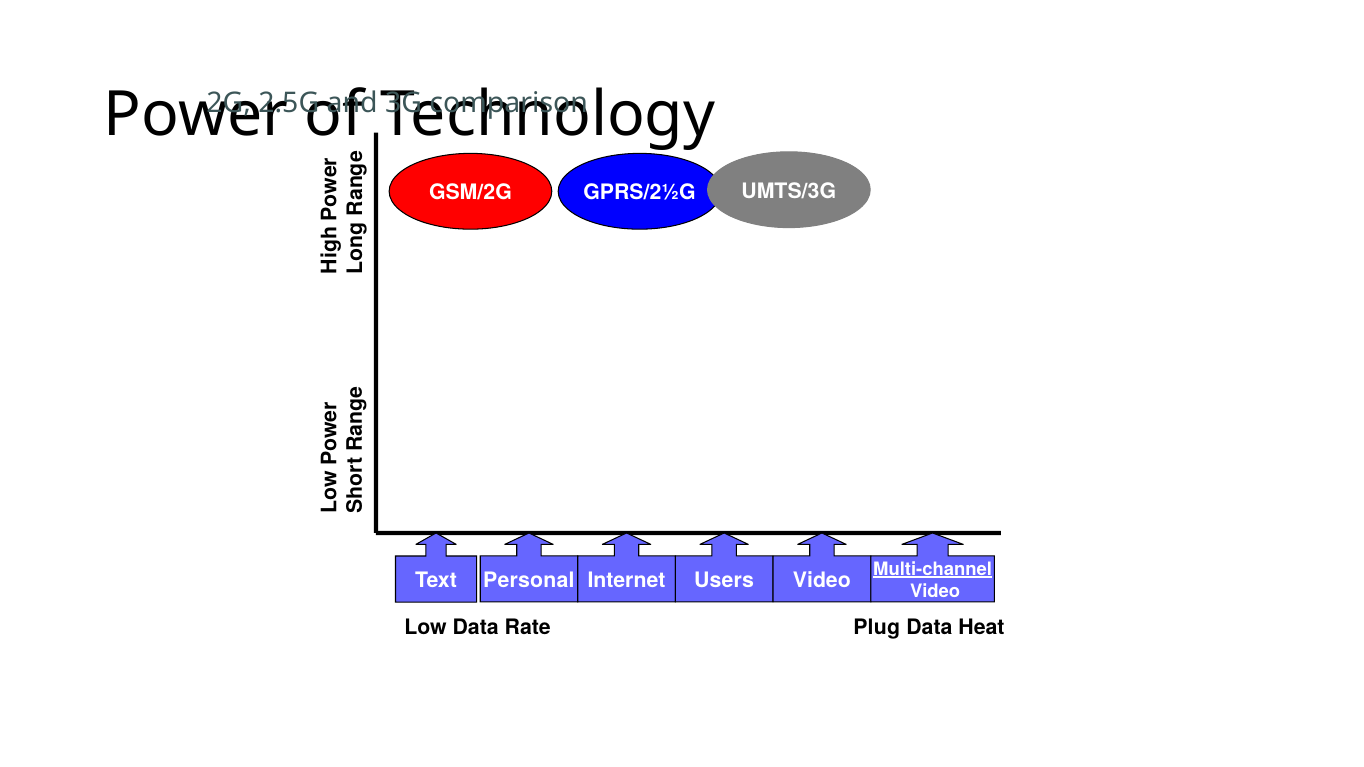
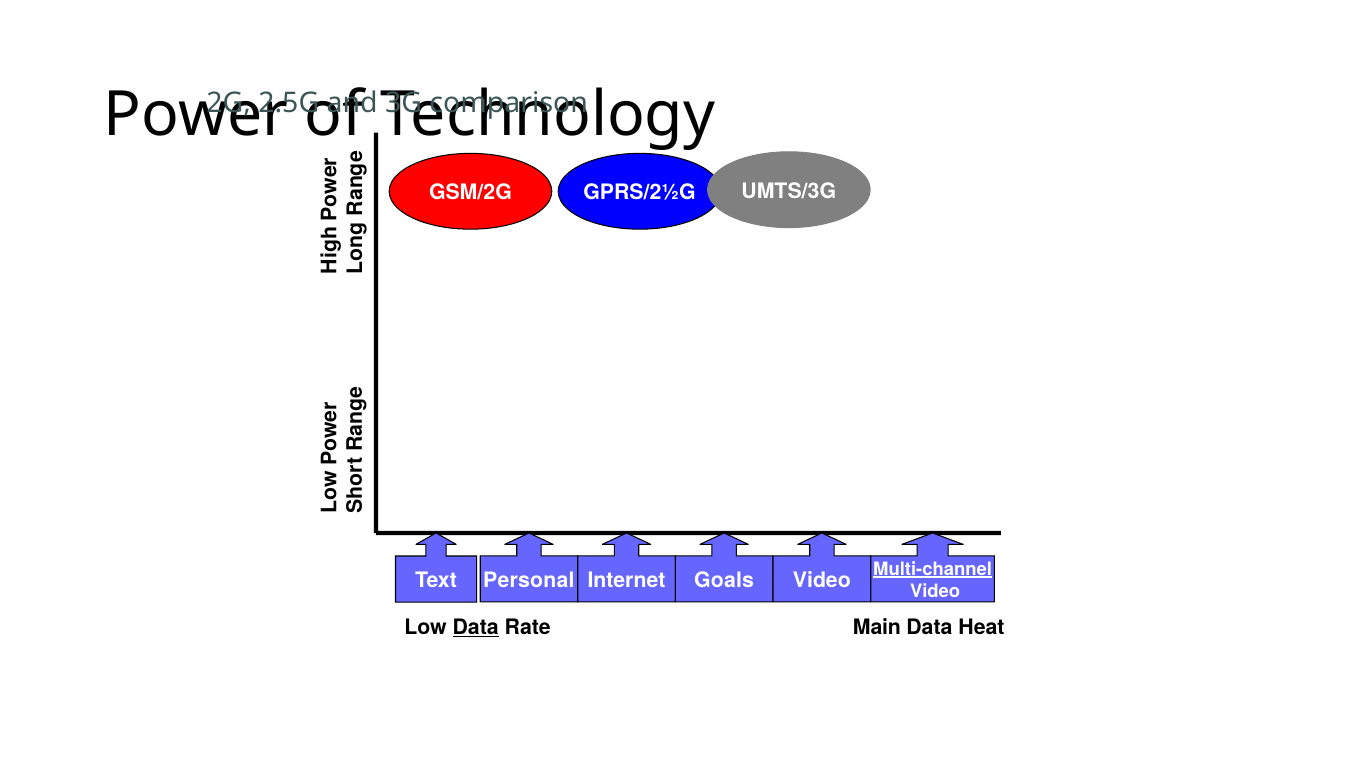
Users: Users -> Goals (724, 581)
Data underline: none -> present (476, 628)
Plug: Plug -> Main (877, 628)
